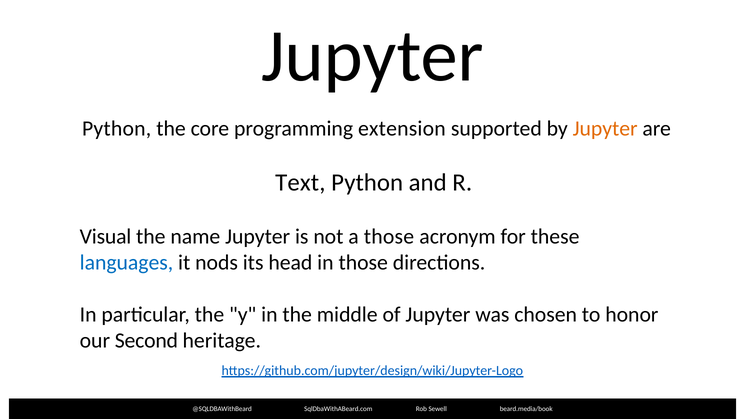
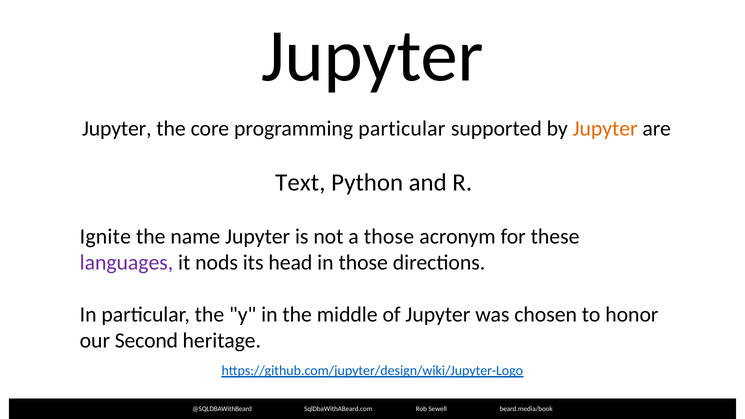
Python: Python -> Jupyter (117, 128)
programming extension: extension -> particular (402, 128)
Visual: Visual -> Ignite (105, 236)
languages colour: blue -> purple (126, 263)
